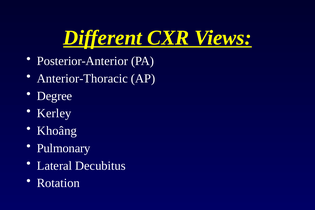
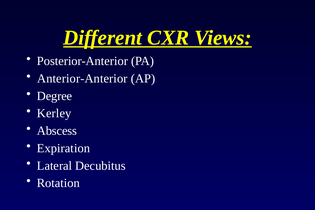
Anterior-Thoracic: Anterior-Thoracic -> Anterior-Anterior (82, 79)
Khoâng: Khoâng -> Abscess (57, 131)
Pulmonary: Pulmonary -> Expiration (63, 148)
